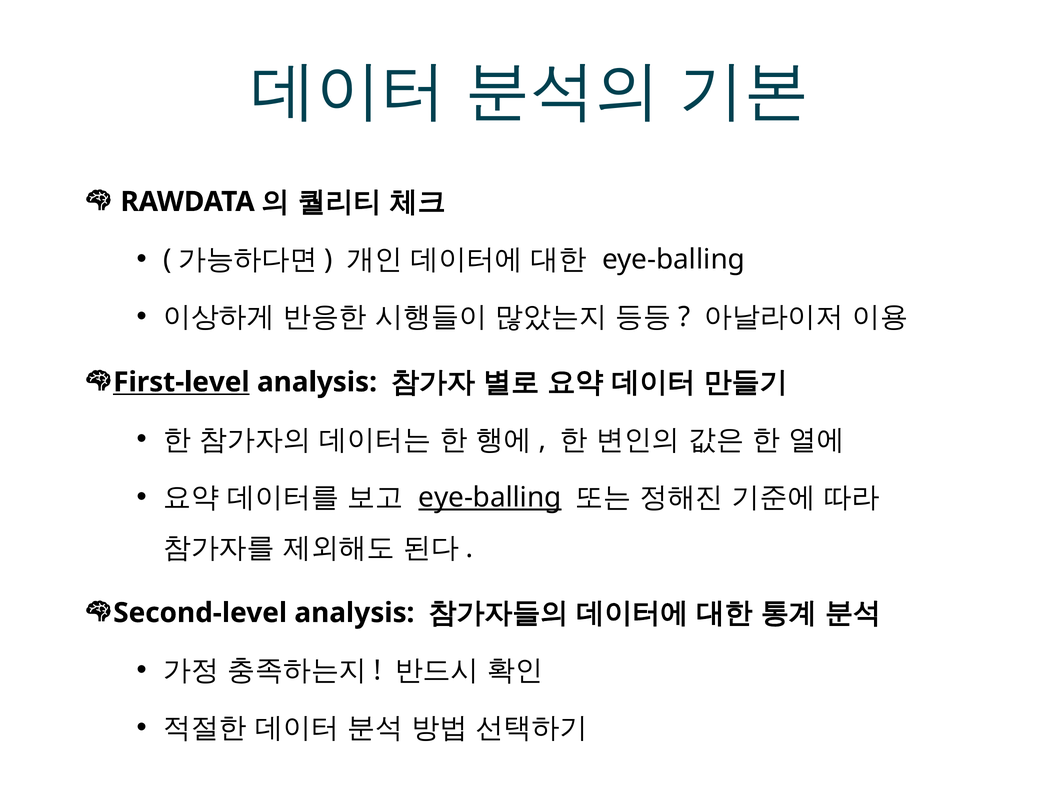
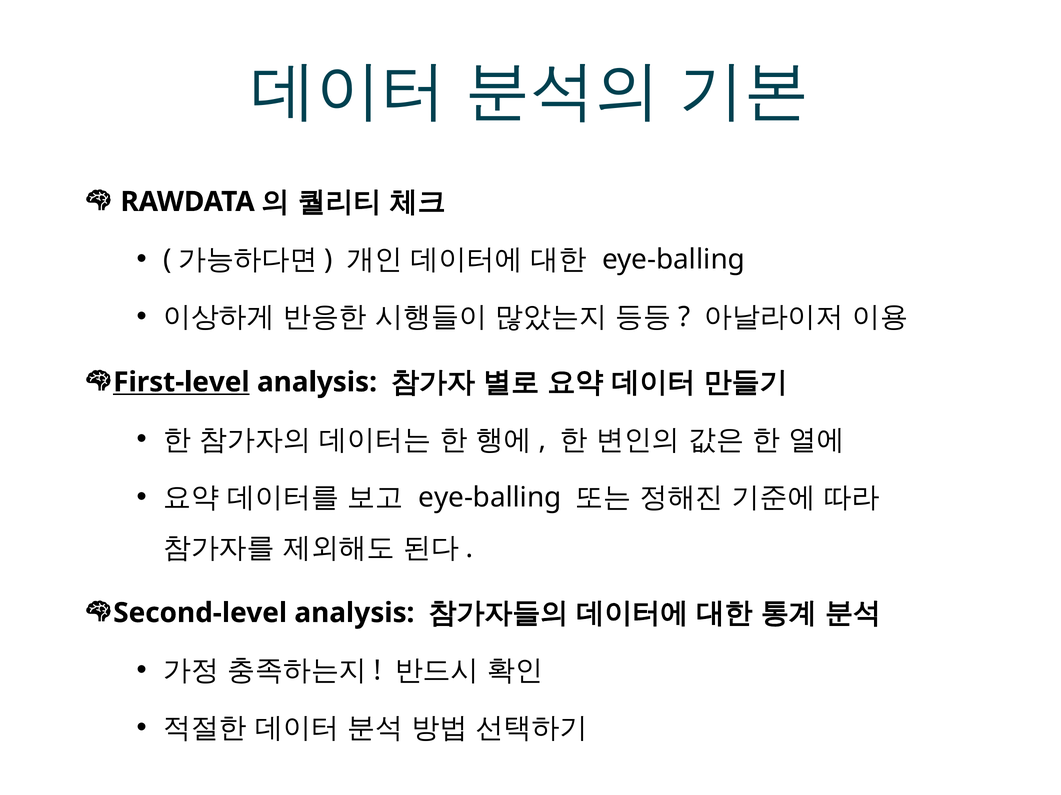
eye-balling underline: present -> none (490, 498)
